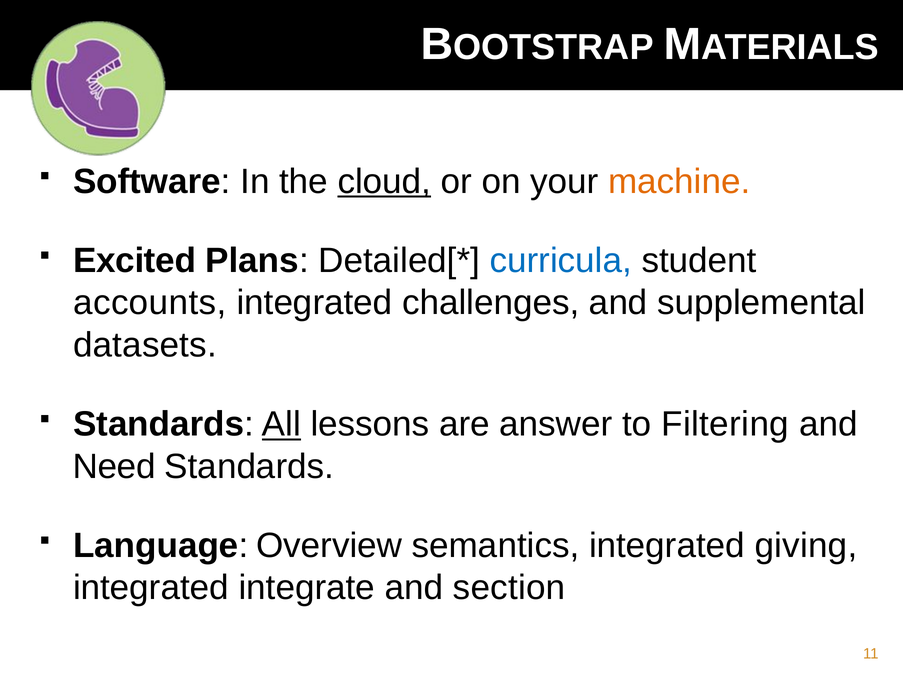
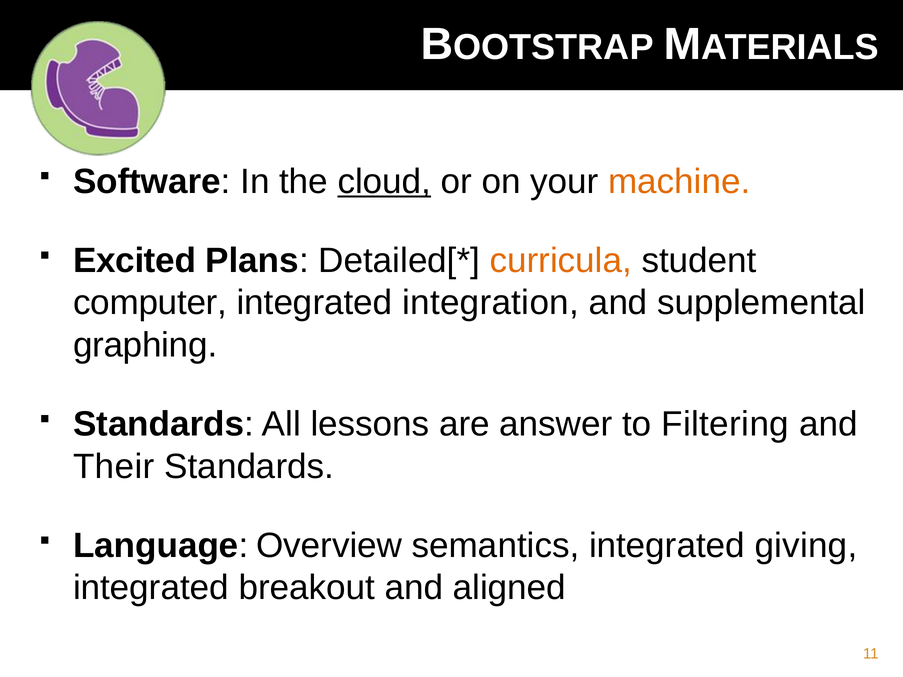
curricula colour: blue -> orange (561, 261)
accounts: accounts -> computer (150, 303)
challenges: challenges -> integration (491, 303)
datasets: datasets -> graphing (145, 345)
All underline: present -> none (281, 424)
Need: Need -> Their (114, 467)
integrate: integrate -> breakout (307, 588)
section: section -> aligned (509, 588)
